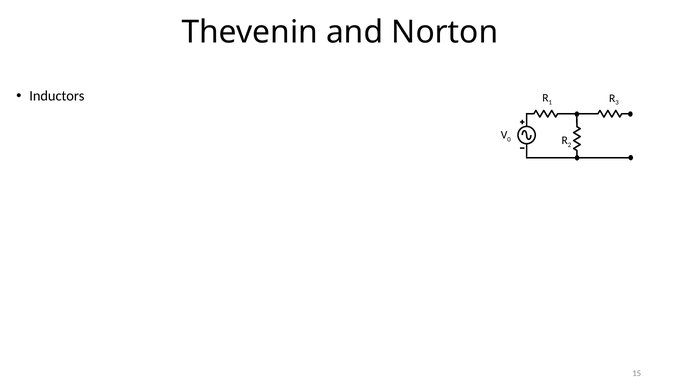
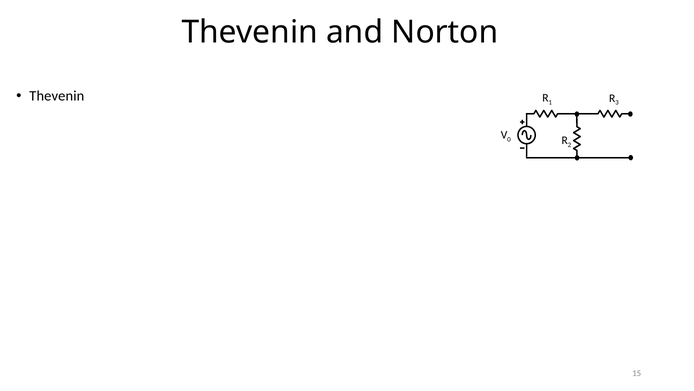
Inductors: Inductors -> Thevenin (57, 96)
